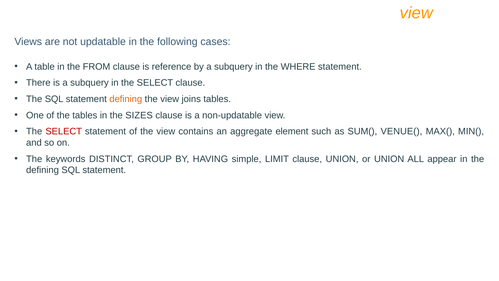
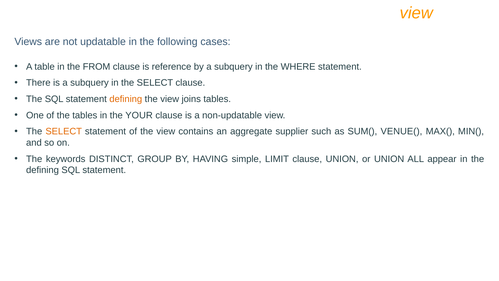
SIZES: SIZES -> YOUR (139, 115)
SELECT colour: red -> orange (64, 131)
element: element -> supplier (292, 131)
